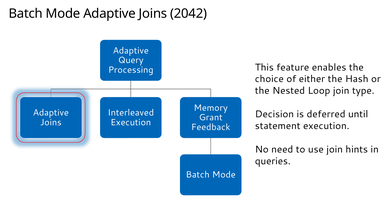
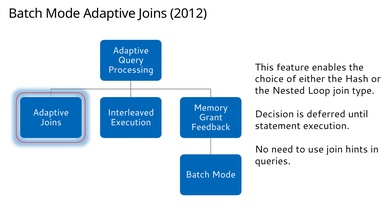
2042: 2042 -> 2012 (189, 13)
